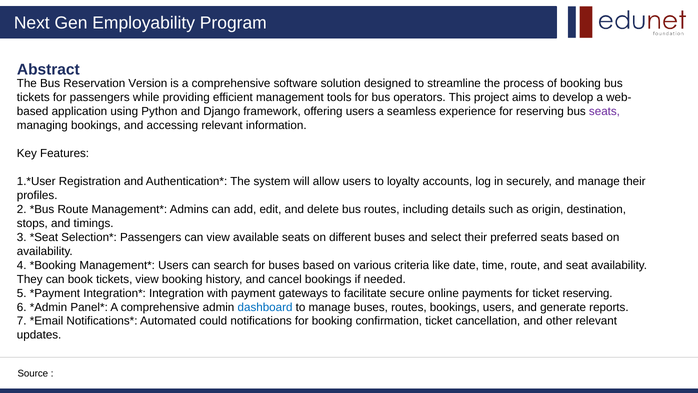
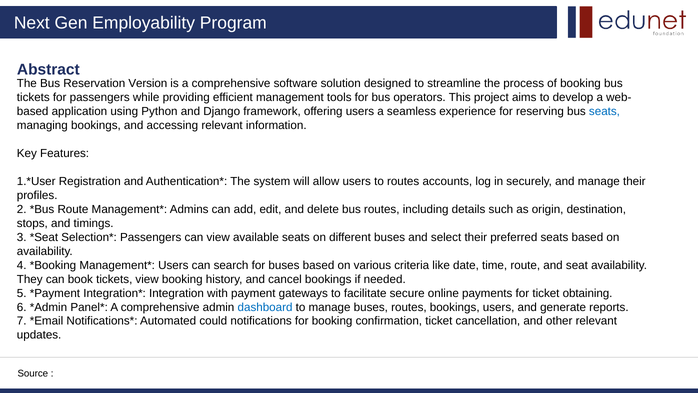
seats colour: purple -> blue (604, 111)
to loyalty: loyalty -> routes (403, 181)
ticket reserving: reserving -> obtaining (588, 293)
